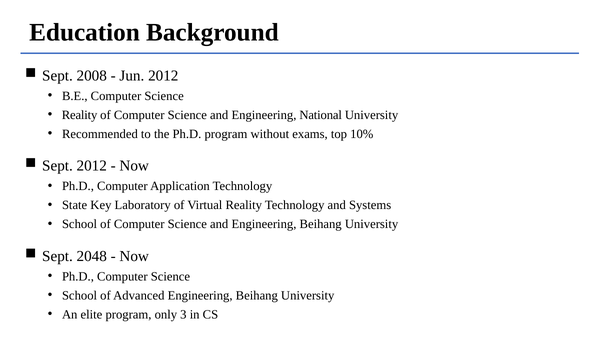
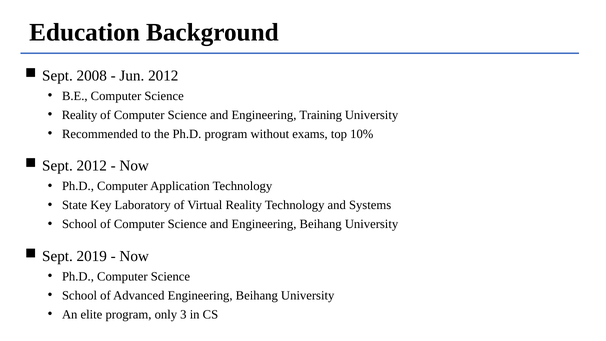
National: National -> Training (321, 115)
2048: 2048 -> 2019 (92, 256)
